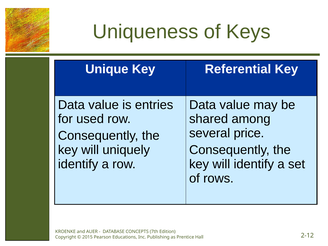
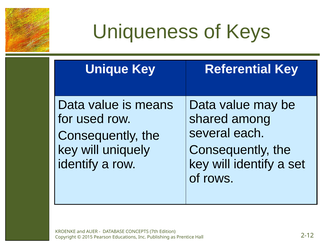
entries: entries -> means (154, 105)
price: price -> each (249, 133)
